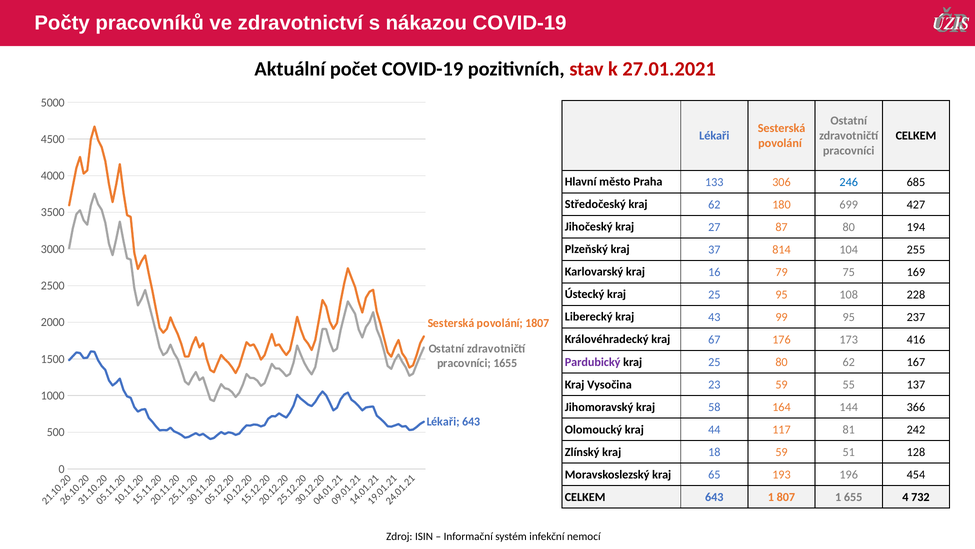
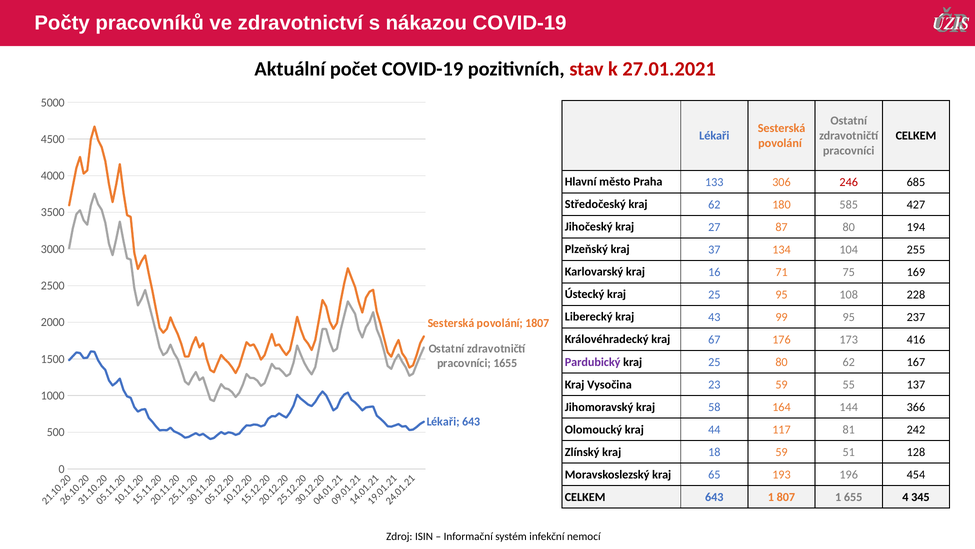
246 colour: blue -> red (849, 182)
699: 699 -> 585 (849, 205)
814: 814 -> 134 (782, 250)
79: 79 -> 71 (782, 272)
732: 732 -> 345 (920, 497)
